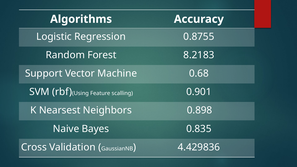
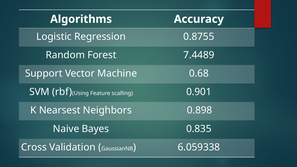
8.2183: 8.2183 -> 7.4489 (199, 55)
4.429836: 4.429836 -> 6.059338 (199, 147)
